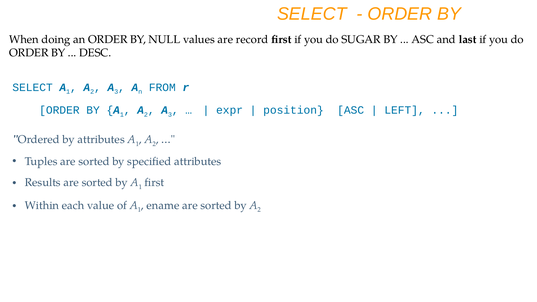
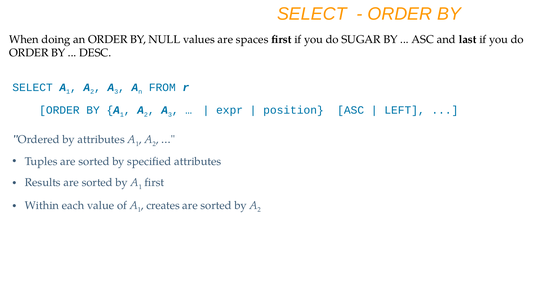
record: record -> spaces (252, 39)
ename: ename -> creates (163, 206)
